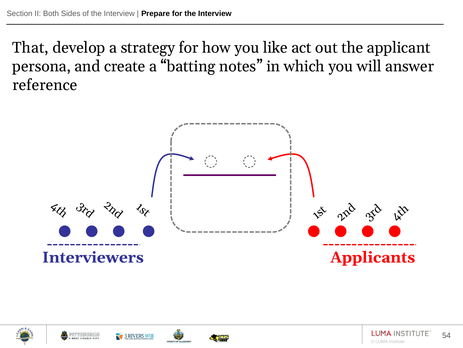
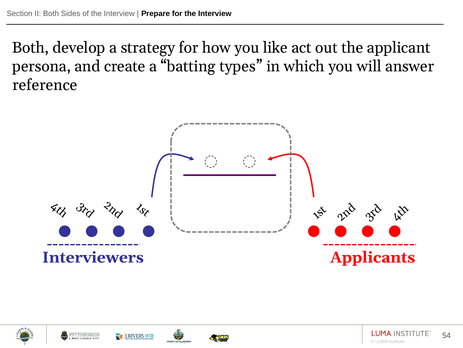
That: That -> Both (31, 48)
notes: notes -> types (241, 66)
